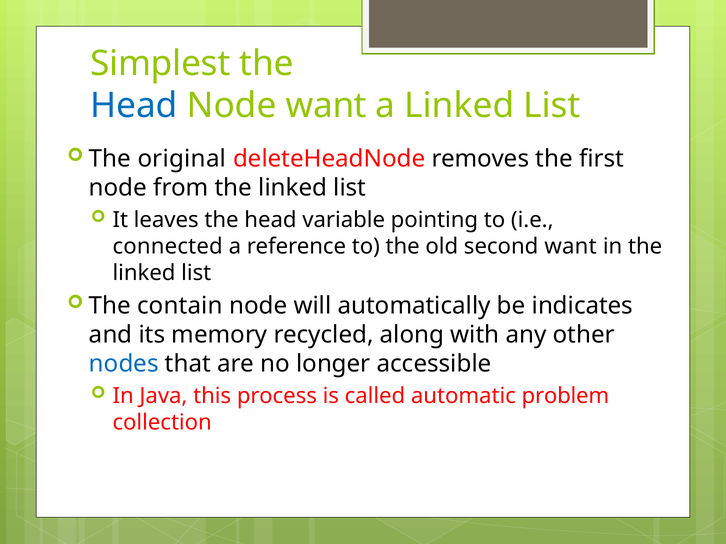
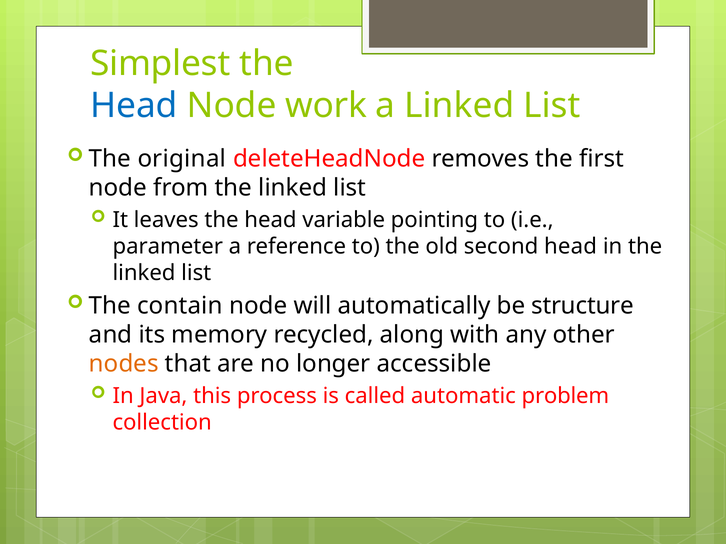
Node want: want -> work (326, 106)
connected: connected -> parameter (168, 247)
second want: want -> head (571, 247)
indicates: indicates -> structure (583, 306)
nodes colour: blue -> orange (124, 364)
